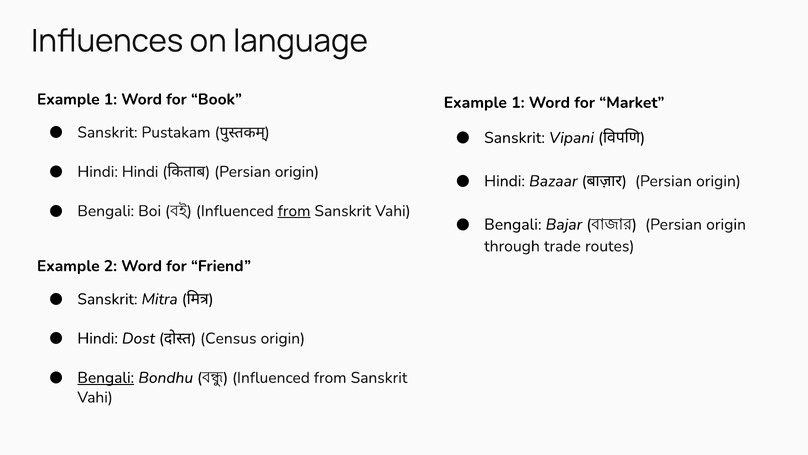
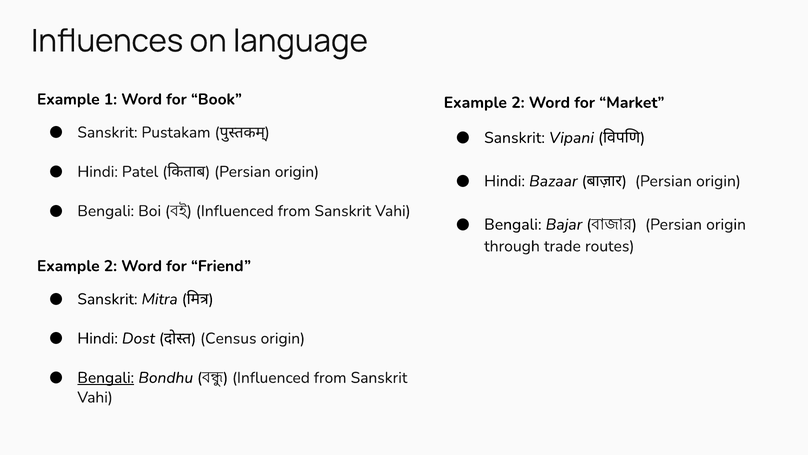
1: 1 -> 2 (518, 102)
Hindi Hindi: Hindi -> Patel (140, 172)
from underline: present -> none (294, 211)
